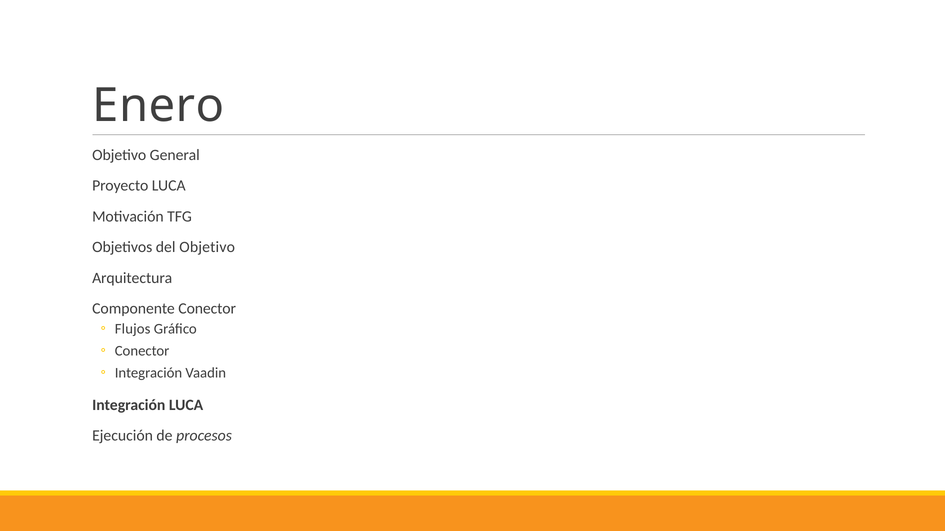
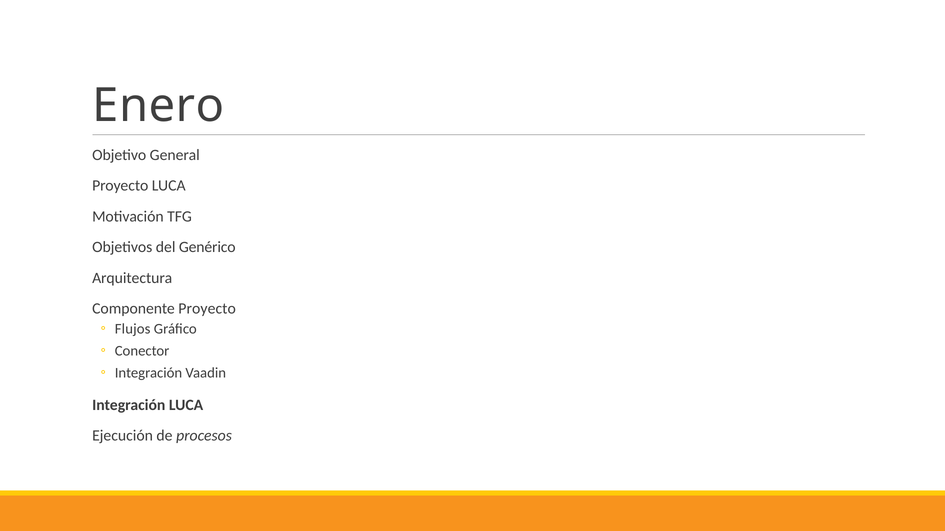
del Objetivo: Objetivo -> Genérico (207, 247)
Componente Conector: Conector -> Proyecto (207, 309)
